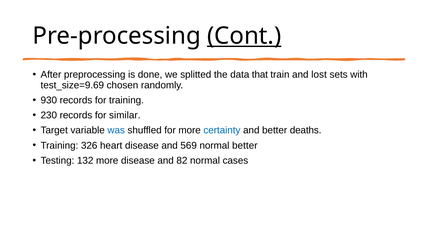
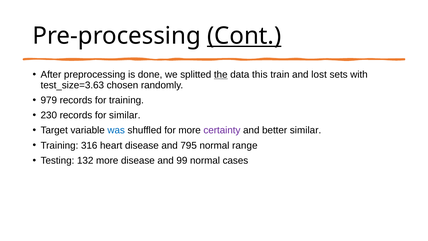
the underline: none -> present (221, 75)
that: that -> this (260, 75)
test_size=9.69: test_size=9.69 -> test_size=3.63 (72, 85)
930: 930 -> 979 (49, 100)
certainty colour: blue -> purple (222, 130)
better deaths: deaths -> similar (306, 130)
326: 326 -> 316 (89, 145)
569: 569 -> 795 (189, 145)
normal better: better -> range (245, 145)
82: 82 -> 99 (182, 160)
